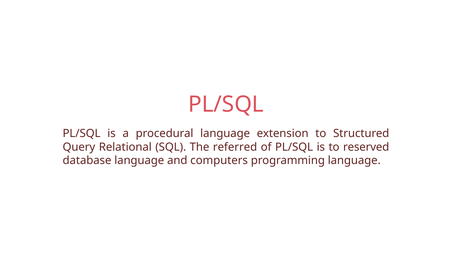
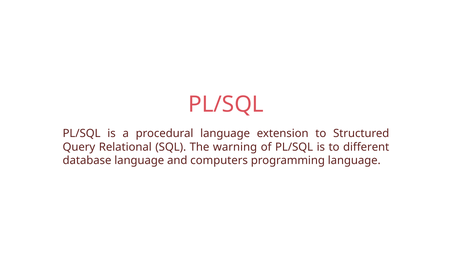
referred: referred -> warning (235, 147)
reserved: reserved -> different (366, 147)
